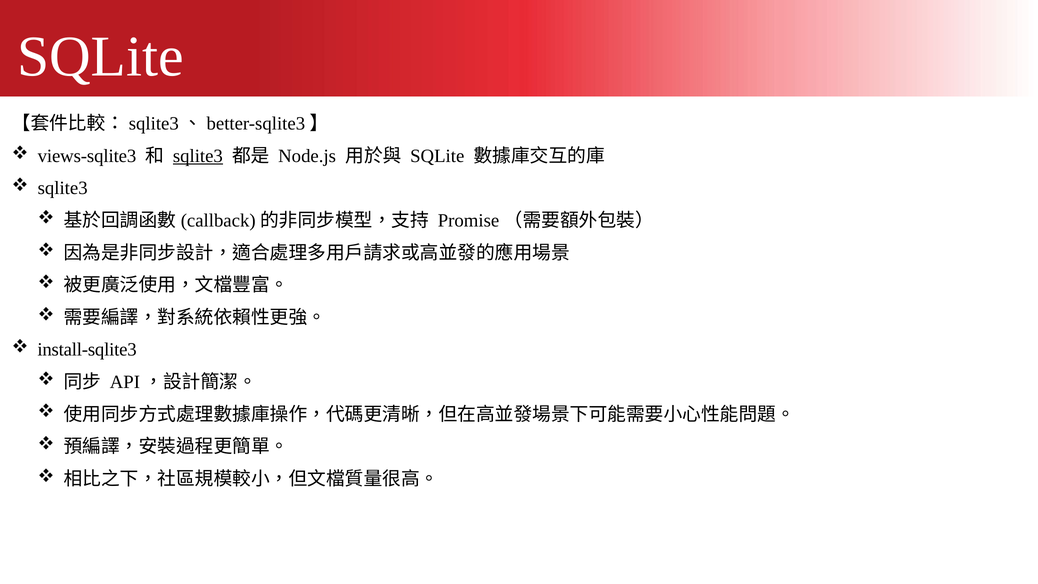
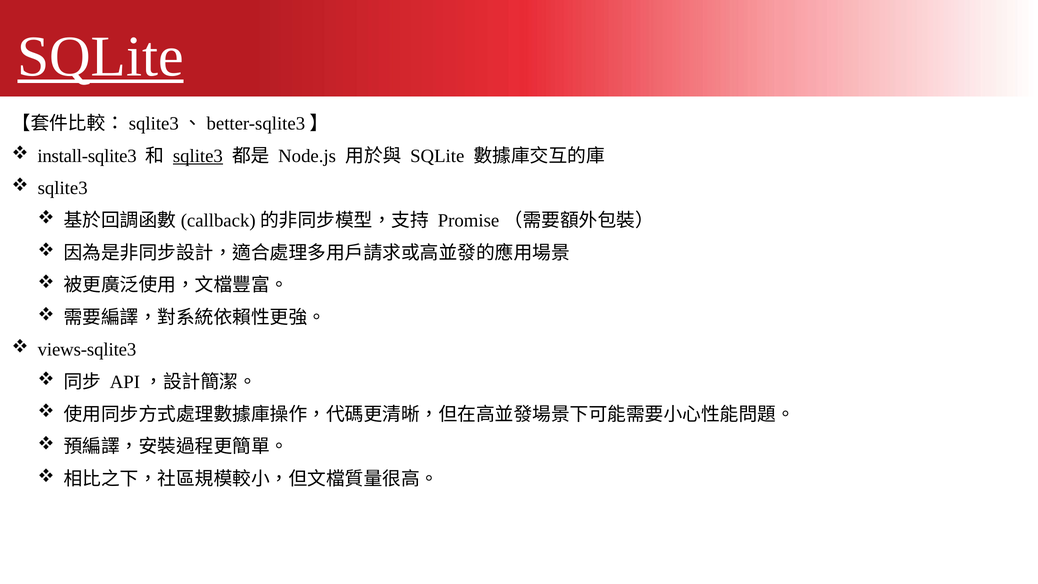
SQLite underline: none -> present (100, 56)
views-sqlite3: views-sqlite3 -> install-sqlite3 (87, 156)
install-sqlite3: install-sqlite3 -> views-sqlite3 (87, 350)
